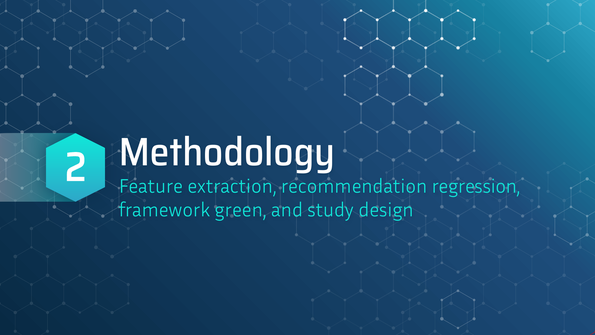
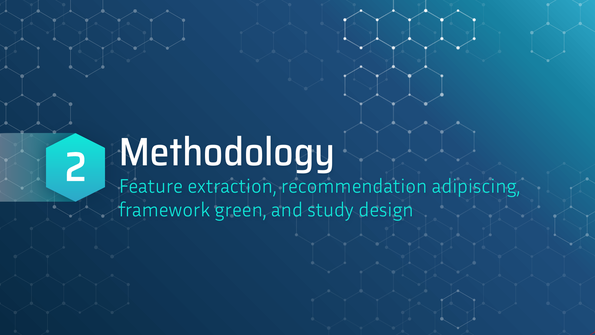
regression: regression -> adipiscing (476, 186)
